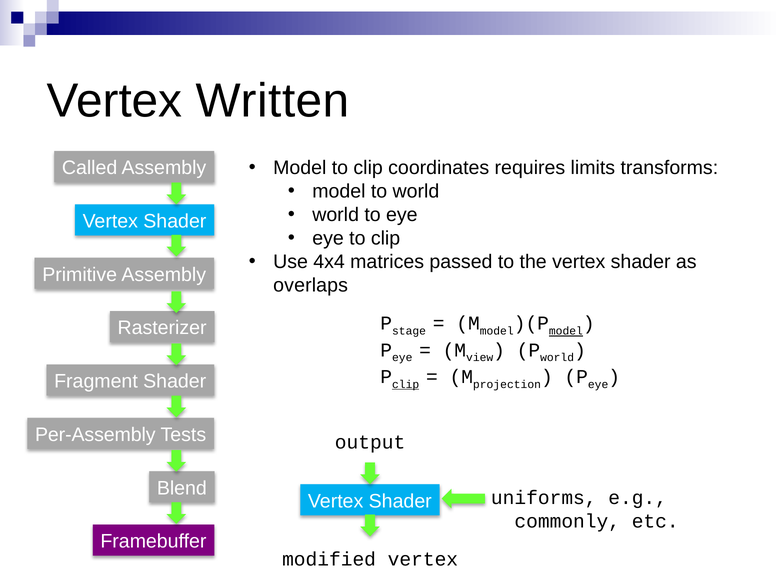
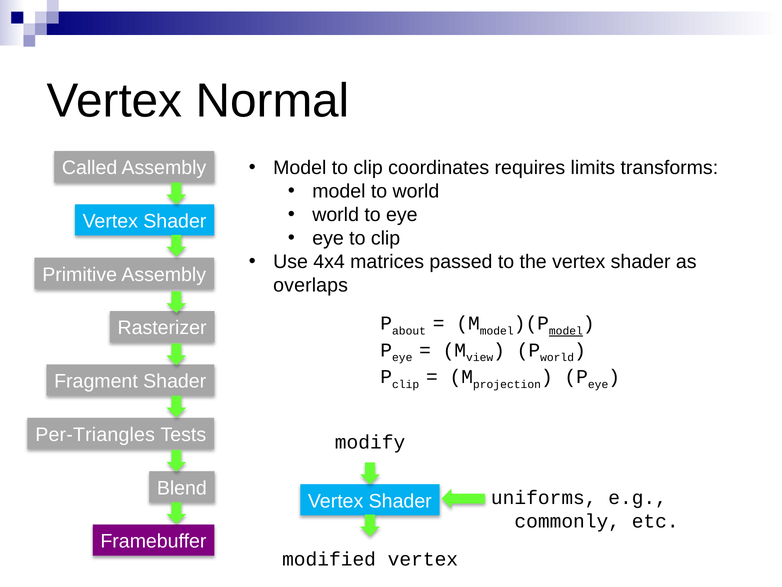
Written: Written -> Normal (273, 101)
stage: stage -> about (409, 331)
clip underline: present -> none (406, 384)
Per-Assembly: Per-Assembly -> Per-Triangles (95, 434)
output: output -> modify (370, 442)
